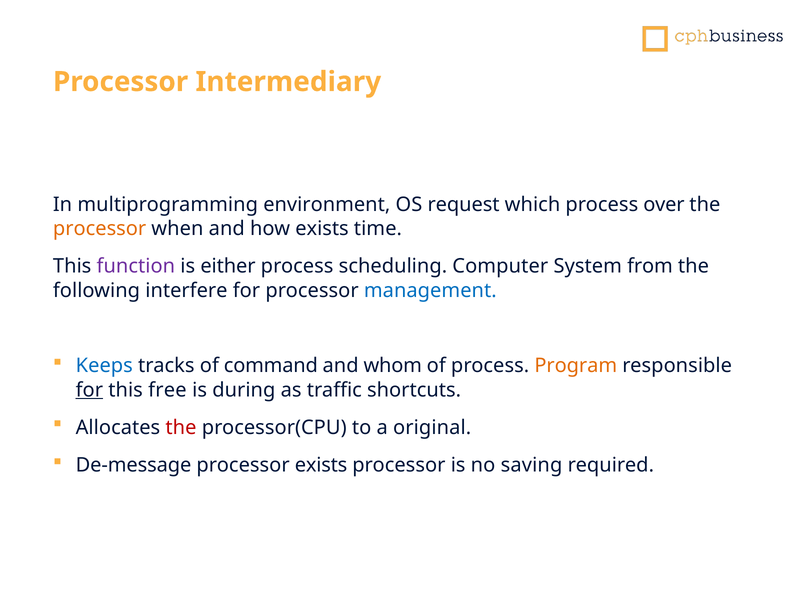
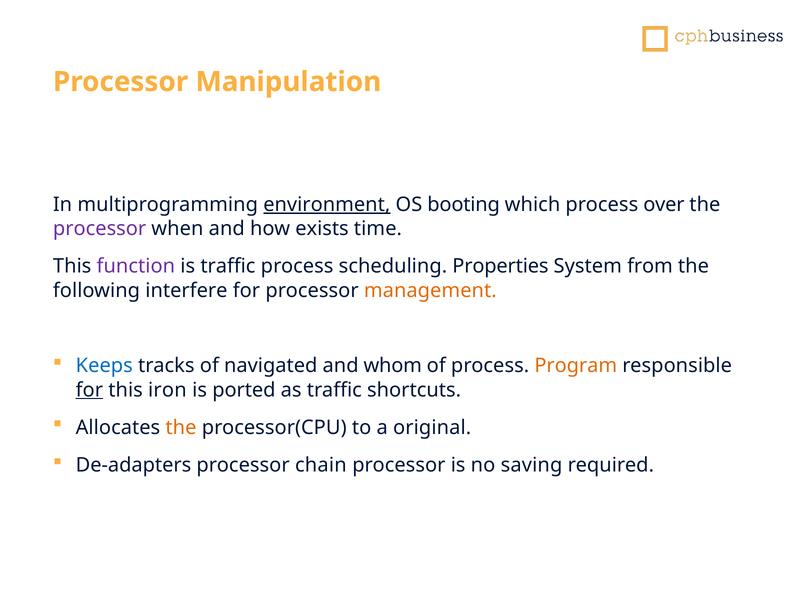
Intermediary: Intermediary -> Manipulation (288, 82)
environment underline: none -> present (327, 204)
request: request -> booting (464, 204)
processor colour: orange -> purple (100, 228)
is either: either -> traffic (228, 266)
Computer: Computer -> Properties (500, 266)
management colour: blue -> orange (430, 290)
command: command -> navigated (271, 365)
free: free -> iron (167, 389)
during: during -> ported (244, 389)
the colour: red -> orange (181, 427)
De-message: De-message -> De-adapters (133, 465)
processor exists: exists -> chain (321, 465)
